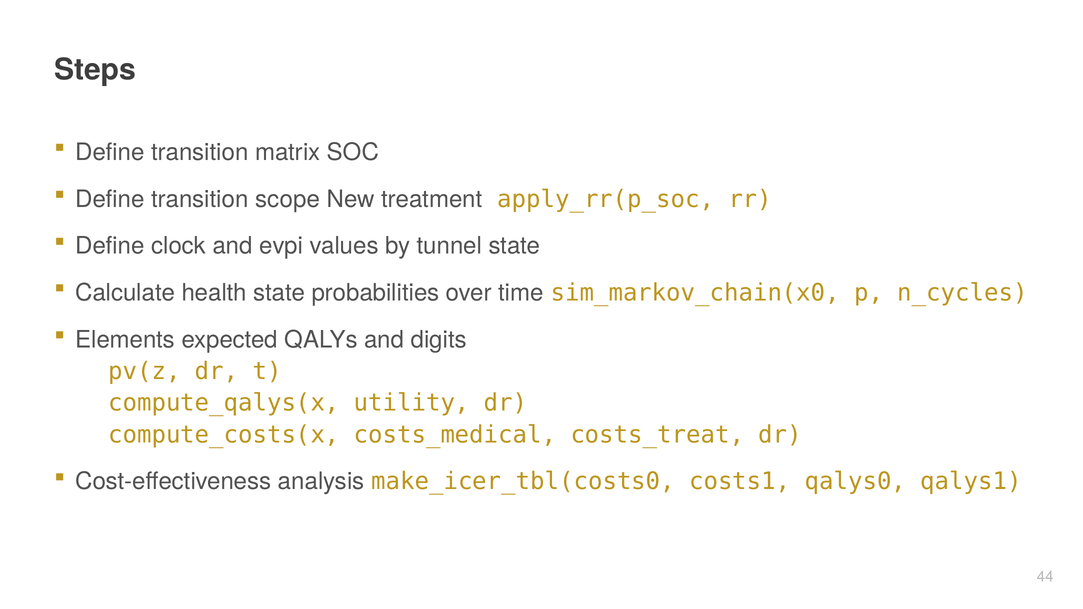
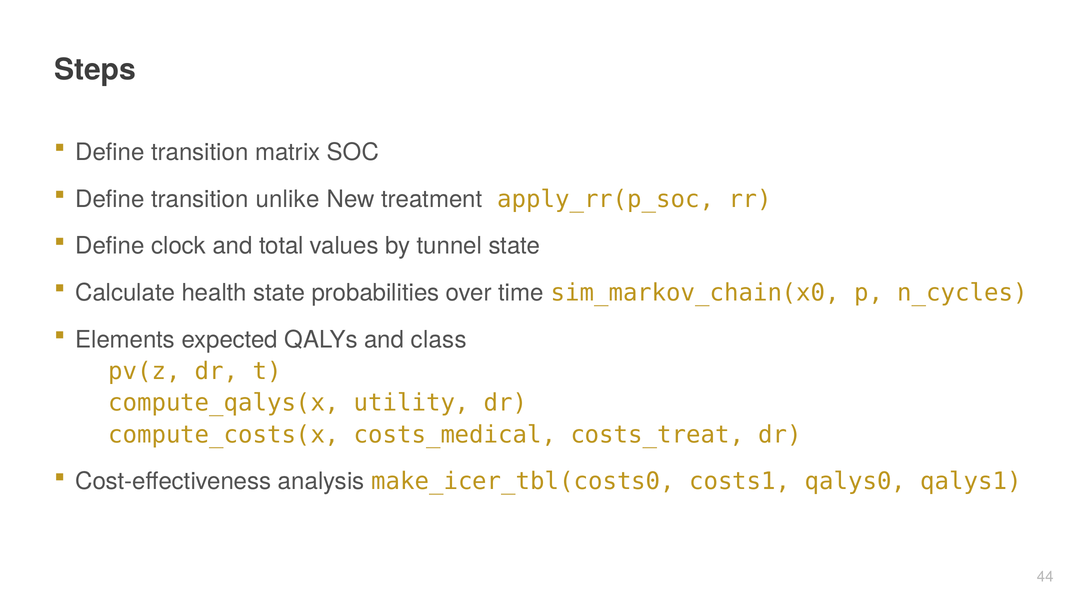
scope: scope -> unlike (288, 199)
evpi: evpi -> total (281, 246)
digits: digits -> class (439, 340)
